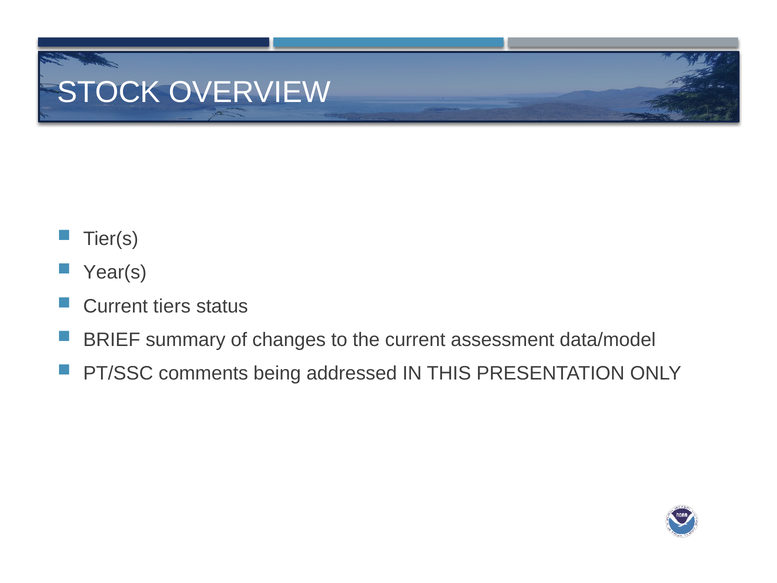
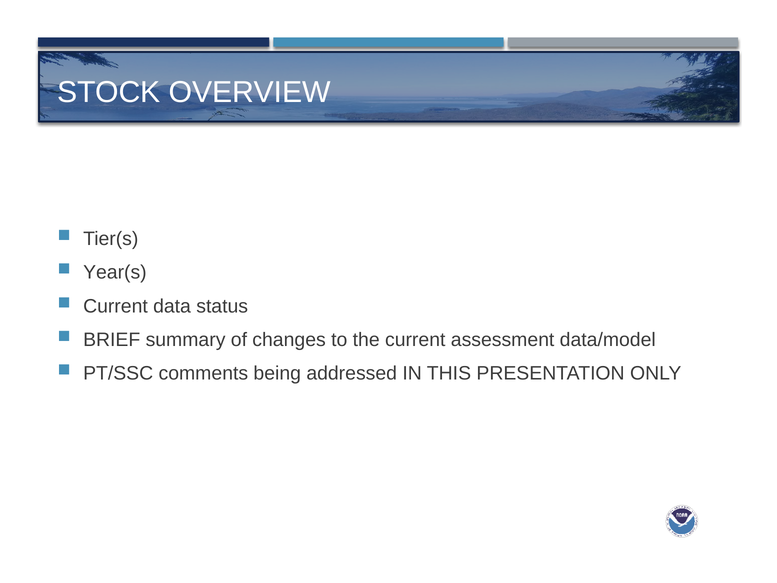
tiers: tiers -> data (172, 306)
